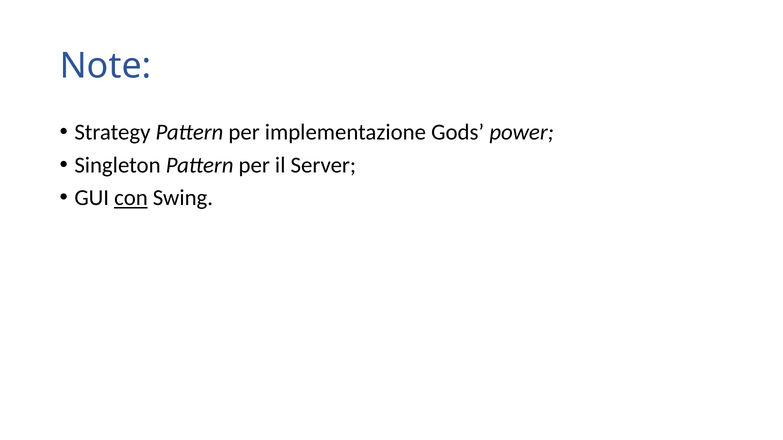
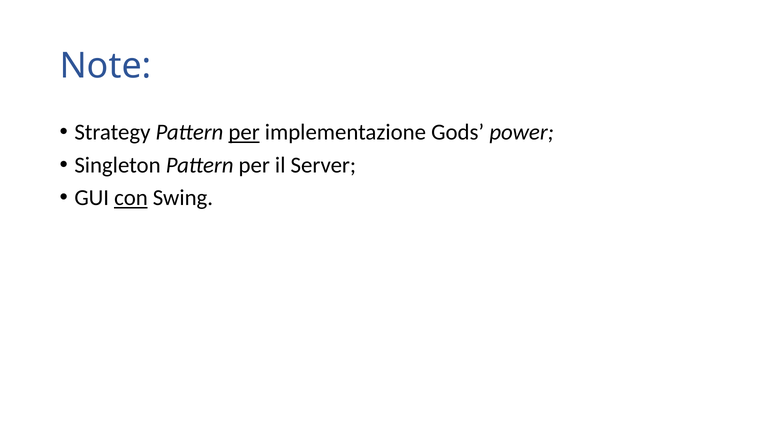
per underline: none -> present (244, 132)
